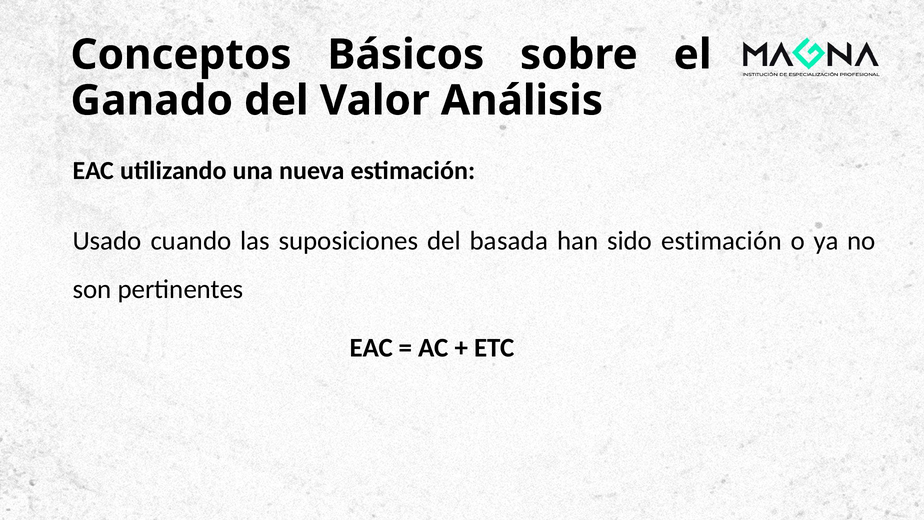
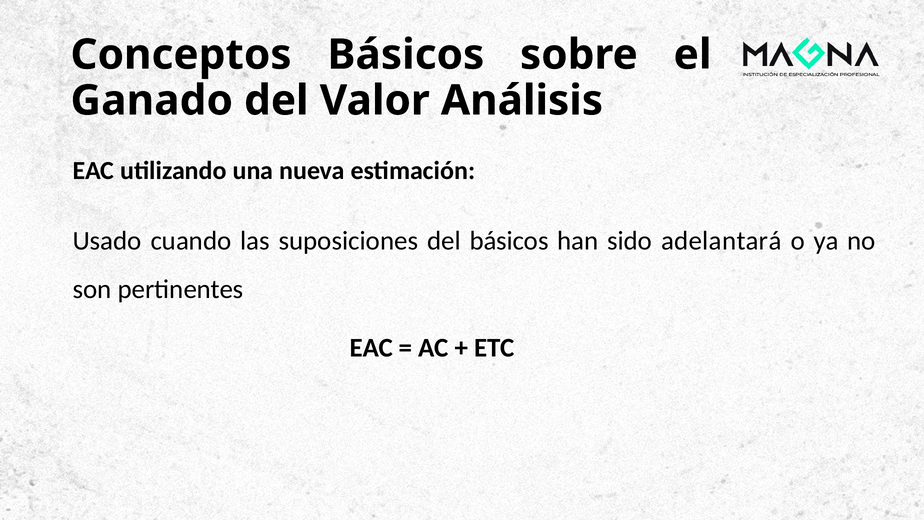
del basada: basada -> básicos (509, 241)
sido estimación: estimación -> adelantará (721, 241)
